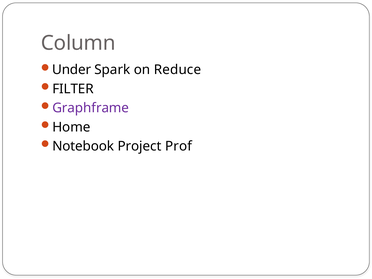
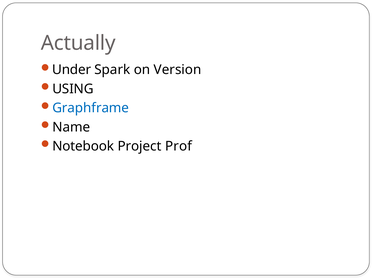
Column: Column -> Actually (78, 43)
Reduce: Reduce -> Version (178, 70)
FILTER: FILTER -> USING (73, 89)
Graphframe colour: purple -> blue (91, 108)
Home: Home -> Name (71, 127)
